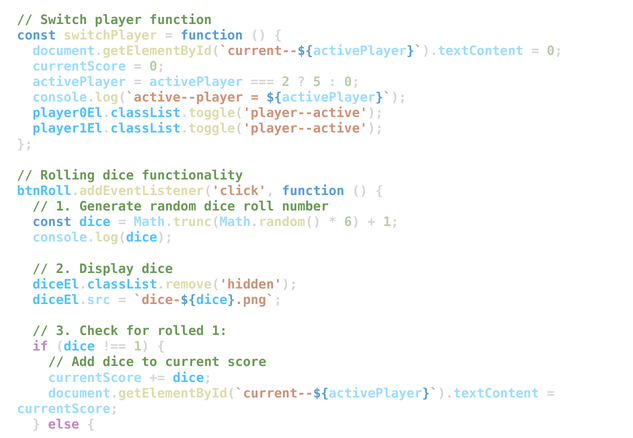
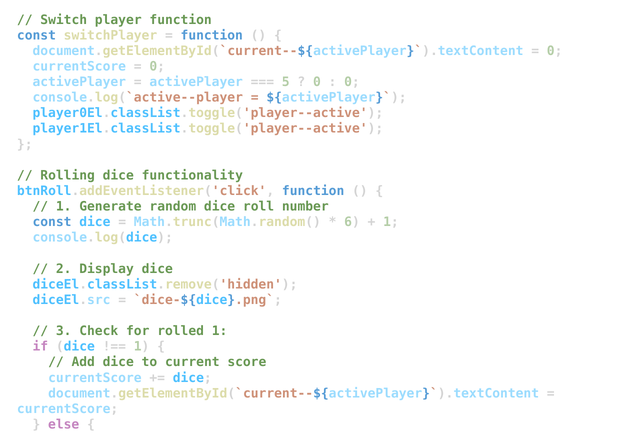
2: 2 -> 5 (286, 82)
5: 5 -> 0 (317, 82)
